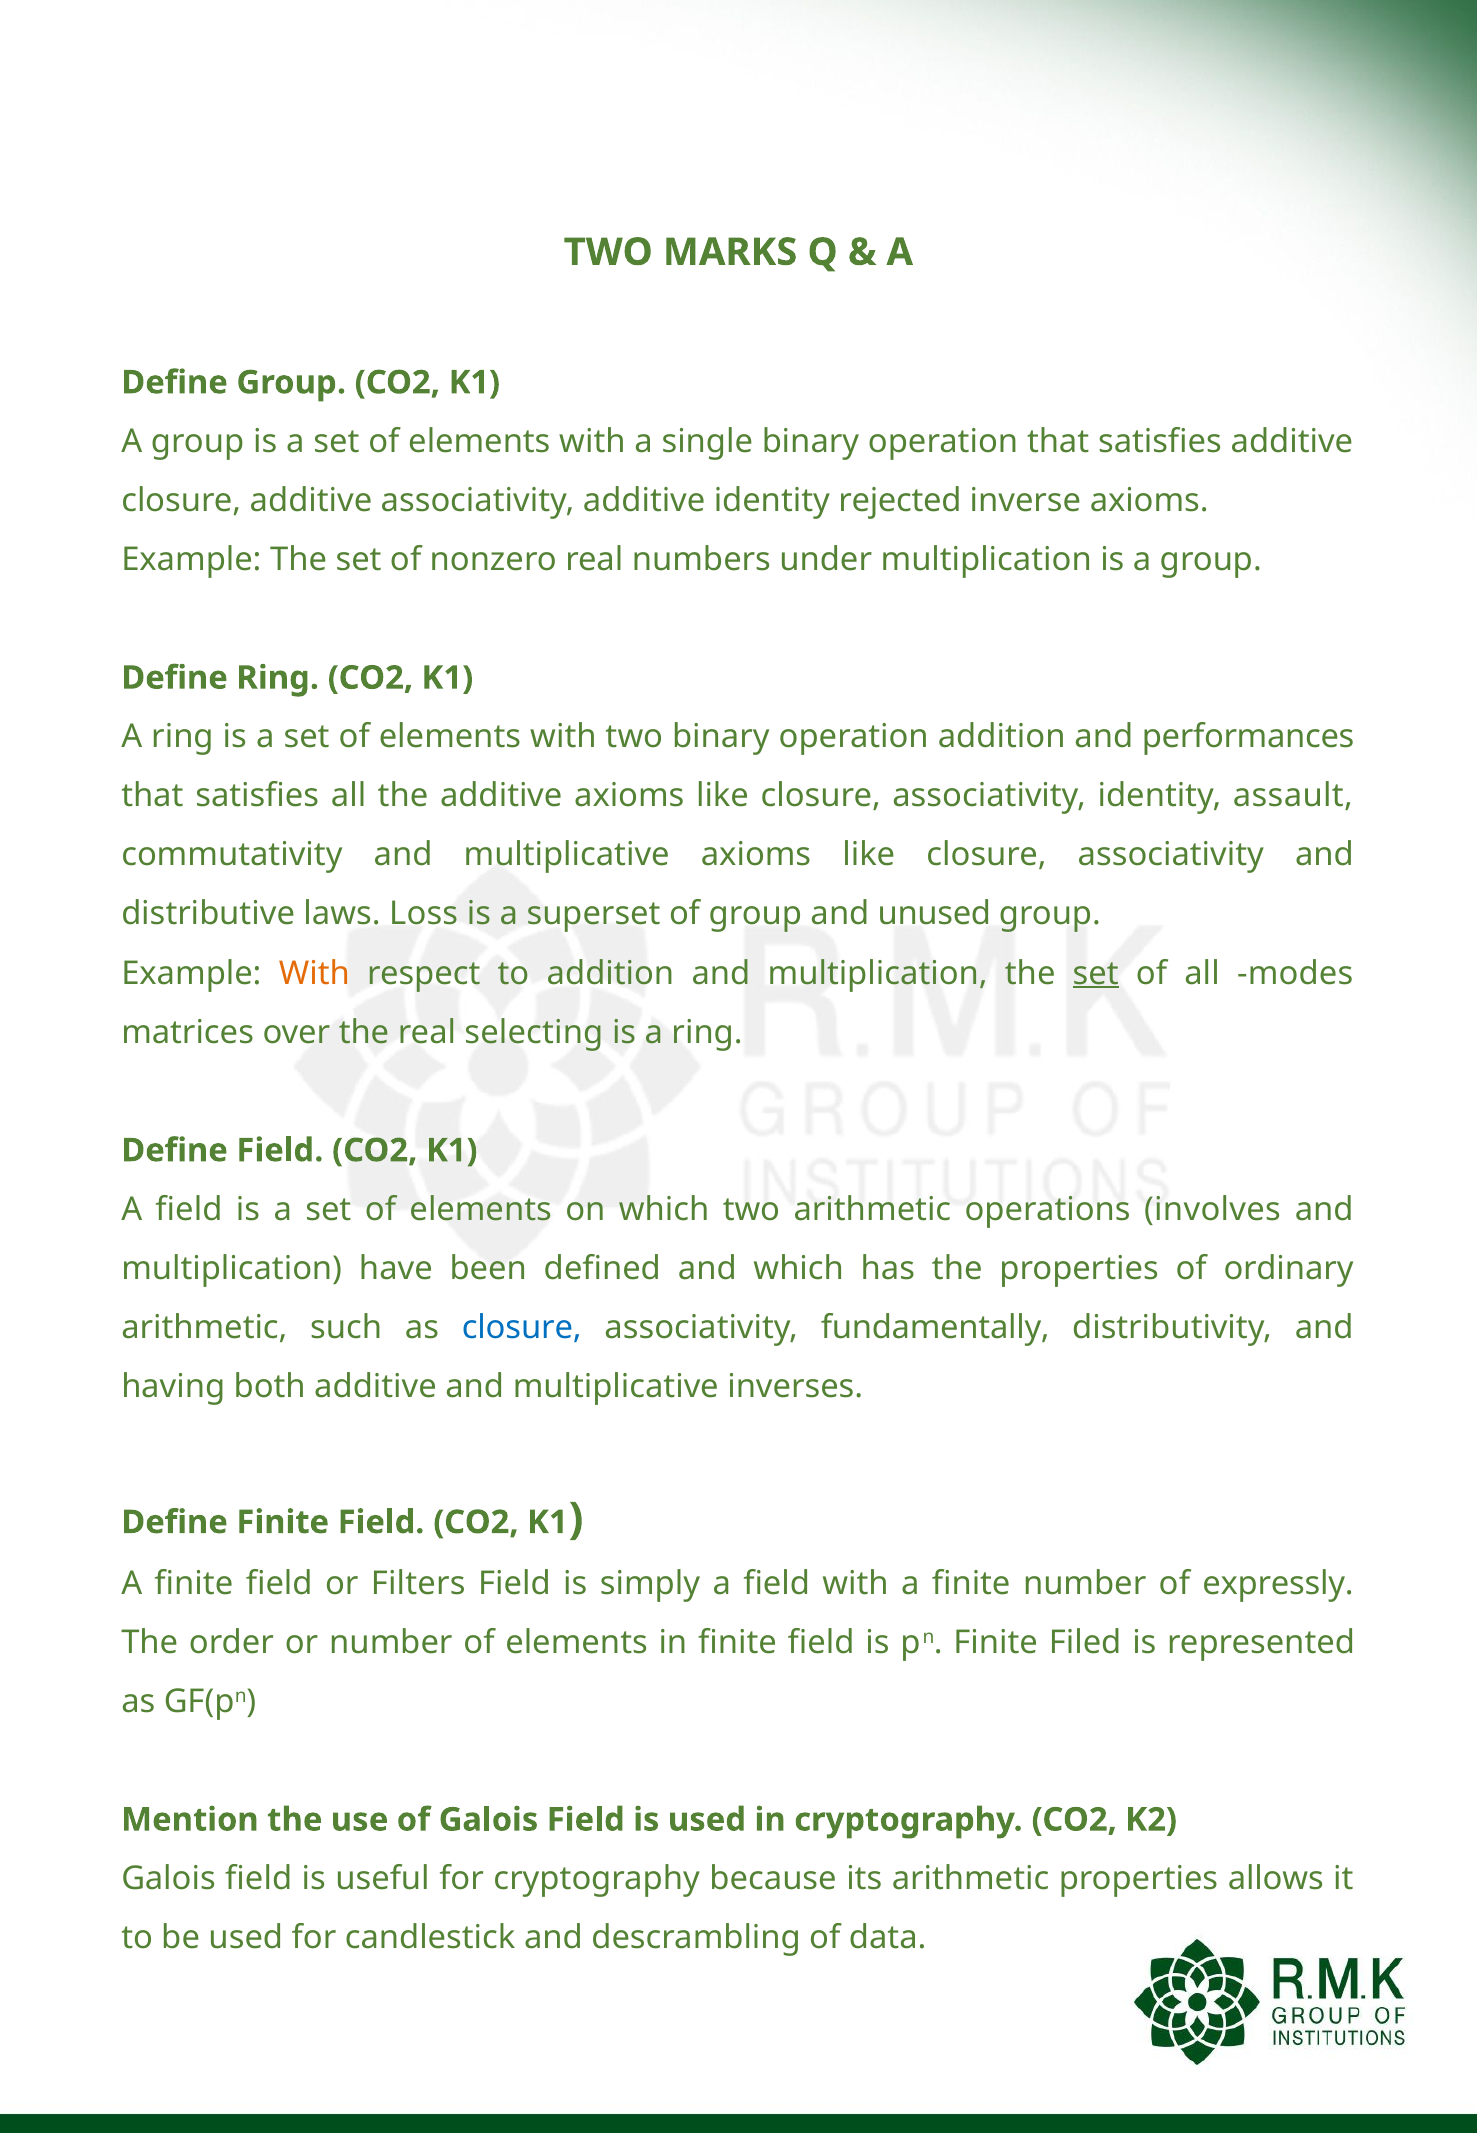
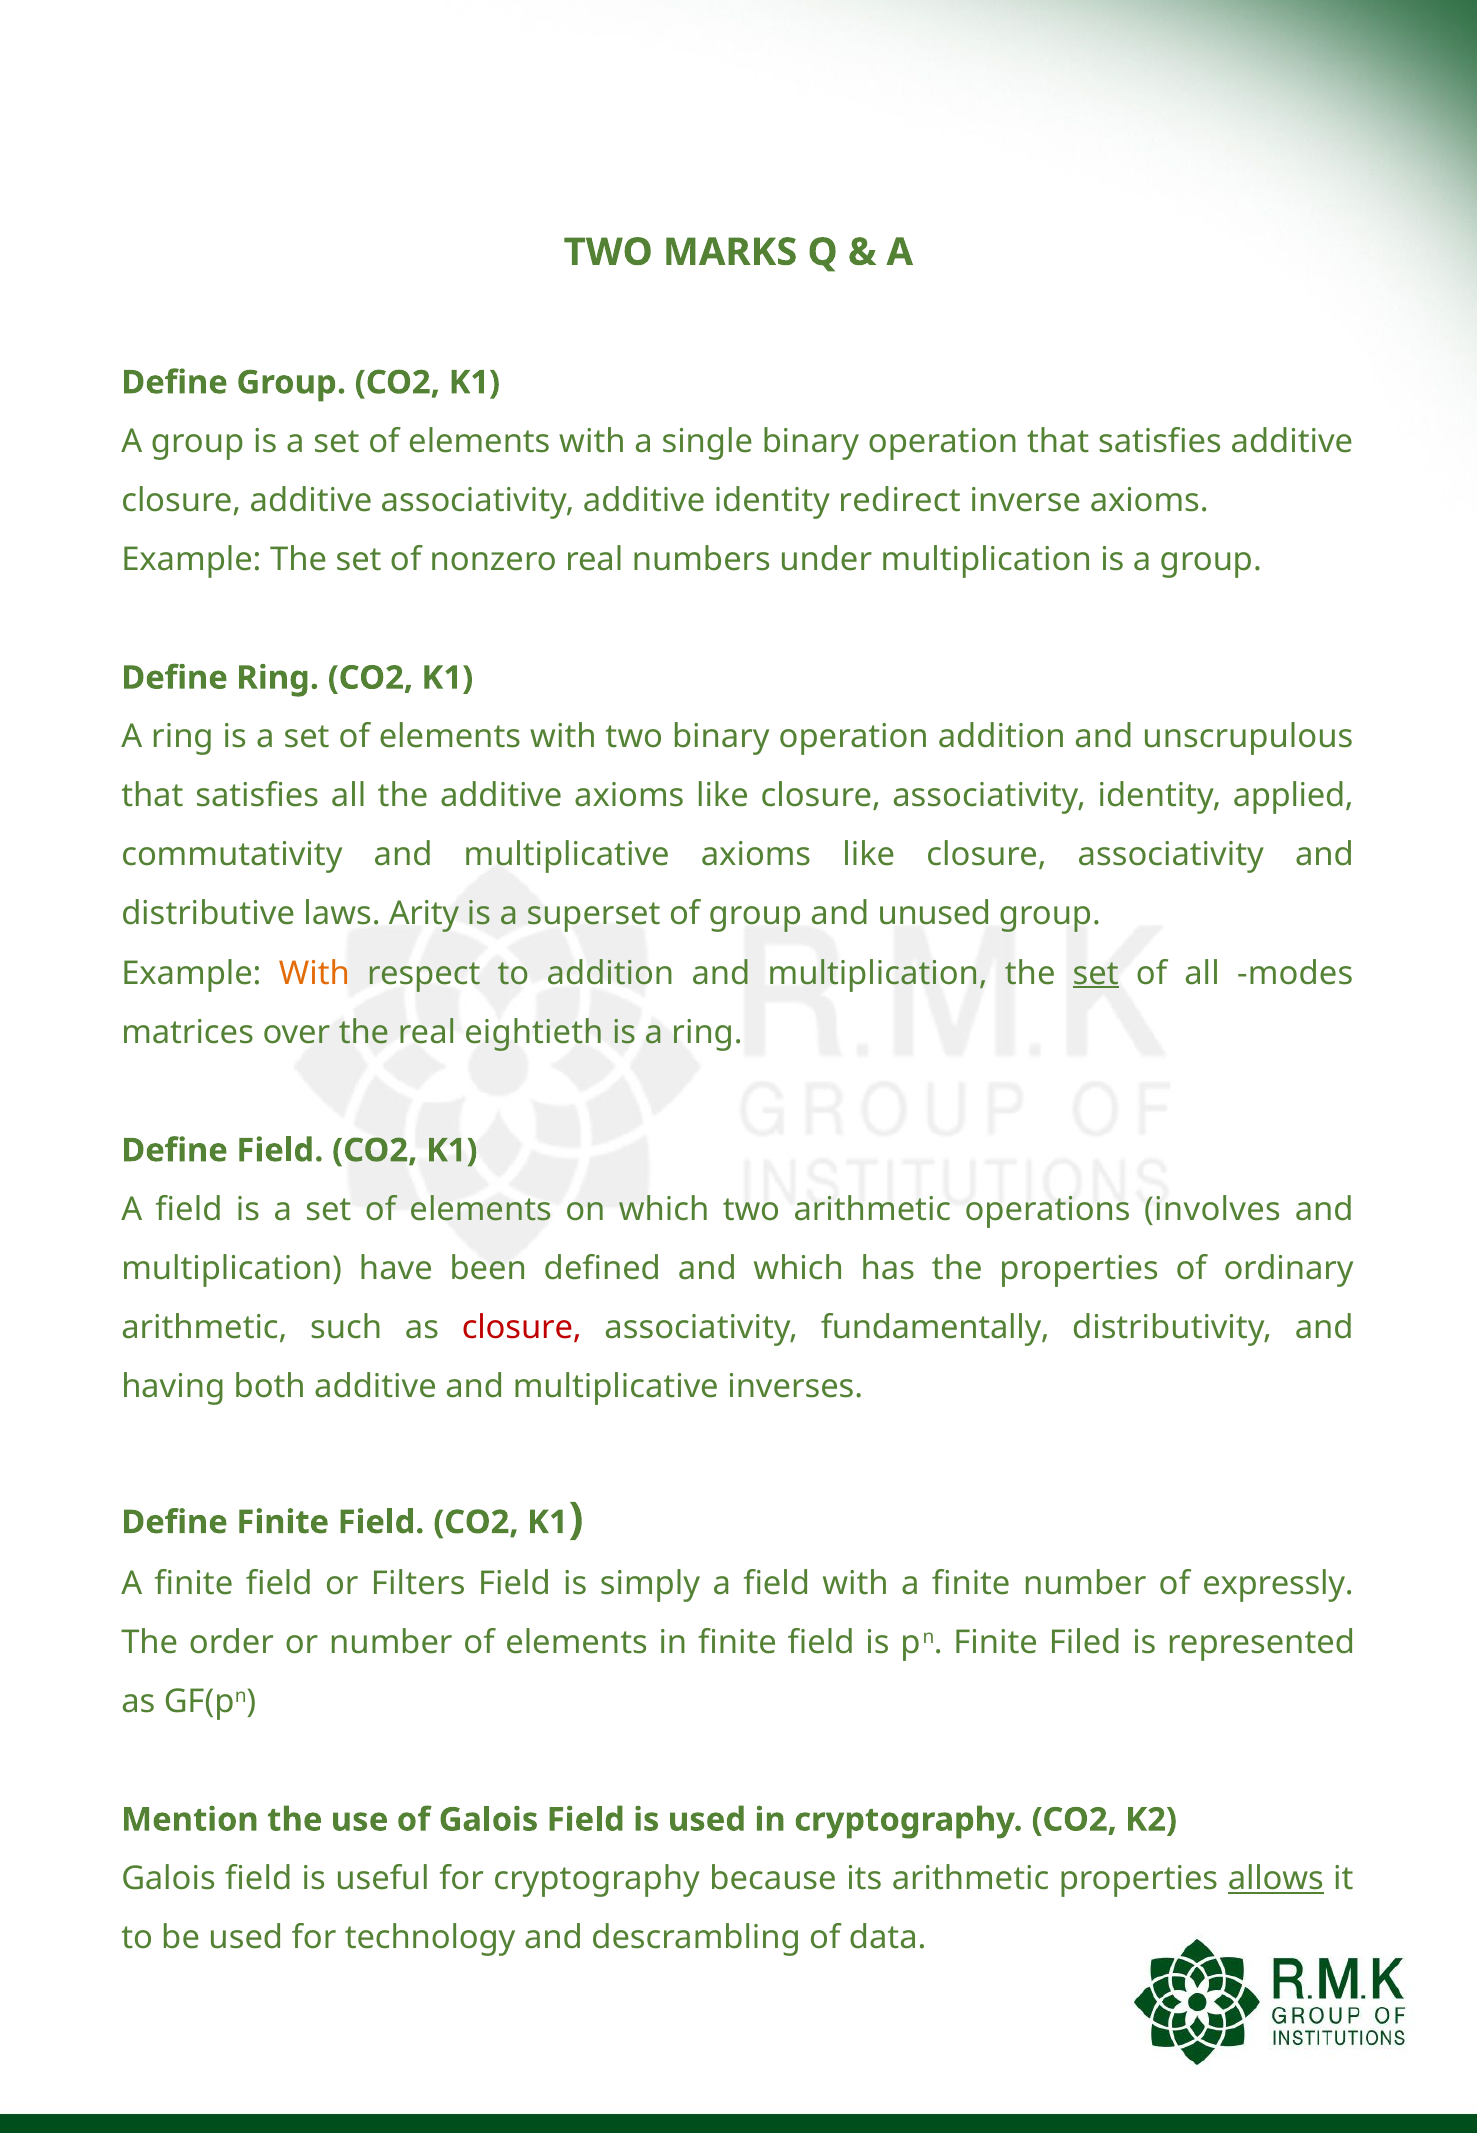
rejected: rejected -> redirect (900, 501)
performances: performances -> unscrupulous (1248, 737)
assault: assault -> applied (1293, 796)
Loss: Loss -> Arity (424, 914)
selecting: selecting -> eightieth (534, 1033)
closure colour: blue -> red (522, 1328)
allows underline: none -> present (1276, 1879)
candlestick: candlestick -> technology (430, 1938)
